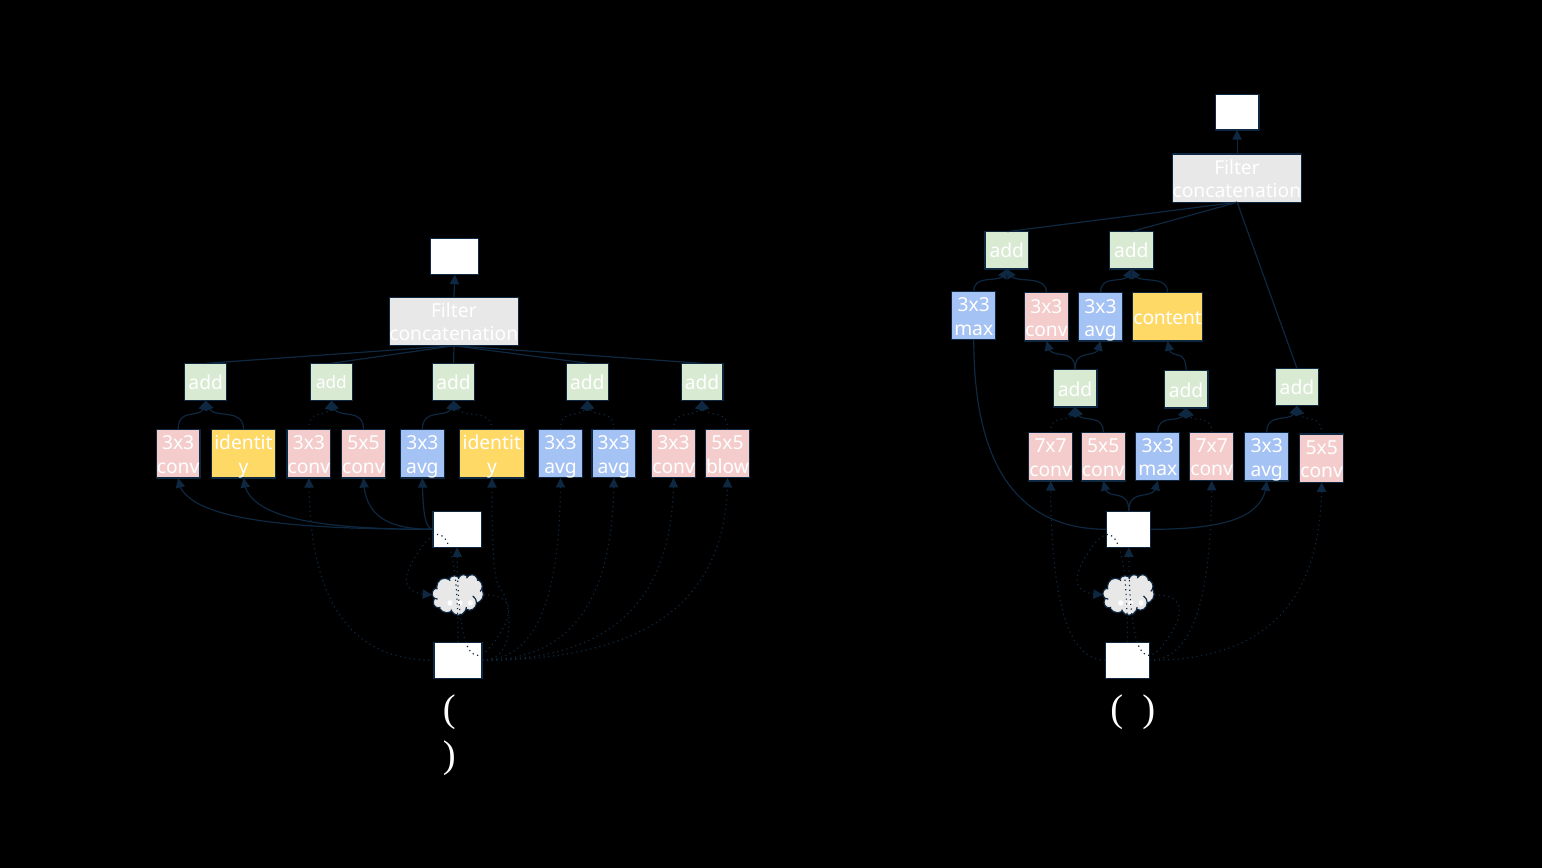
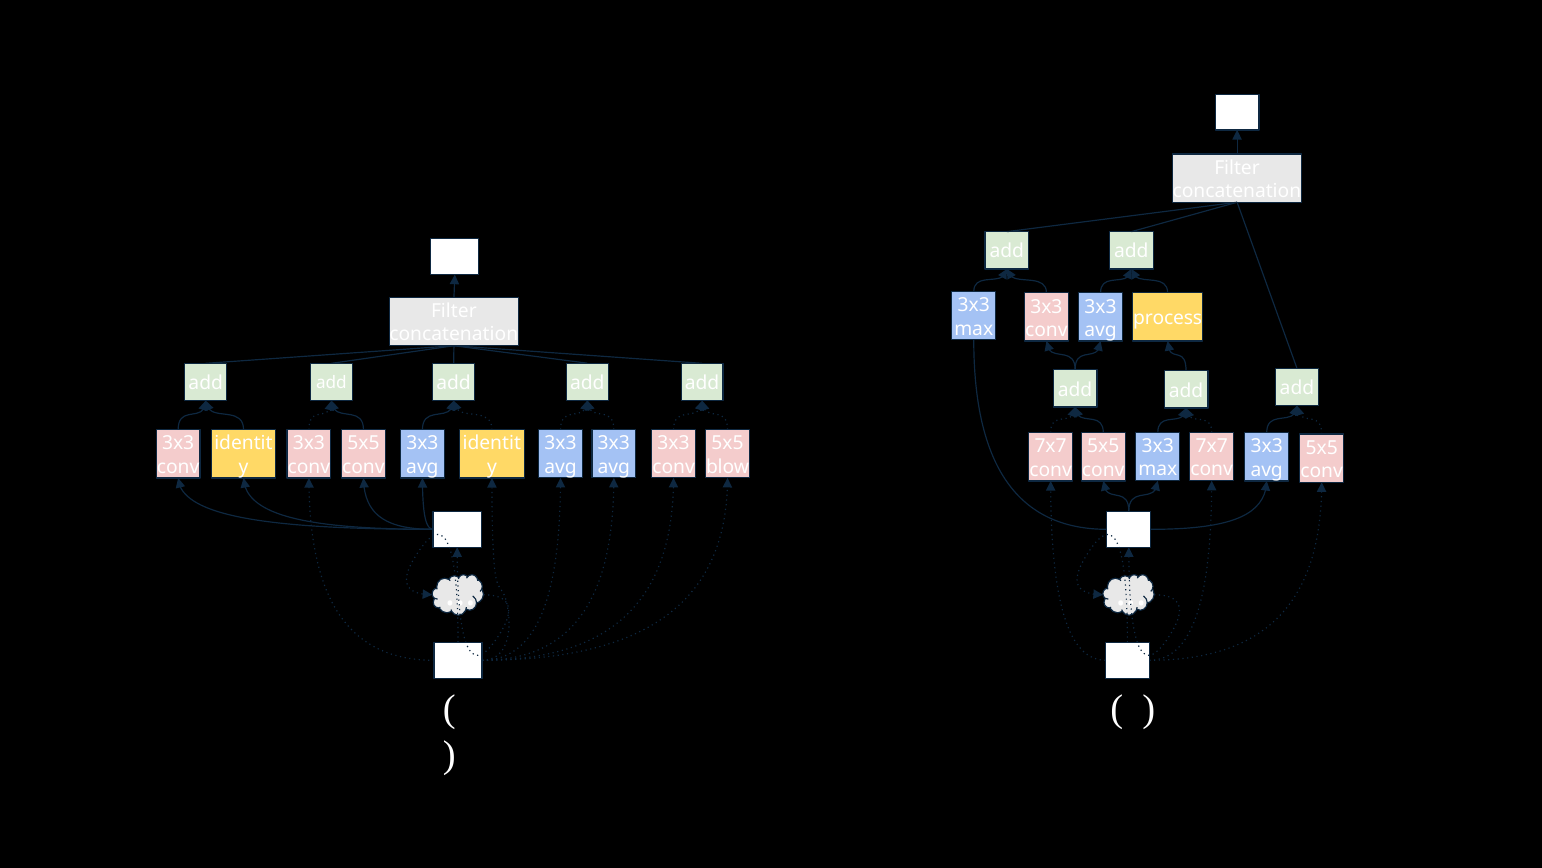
content: content -> process (1168, 318)
